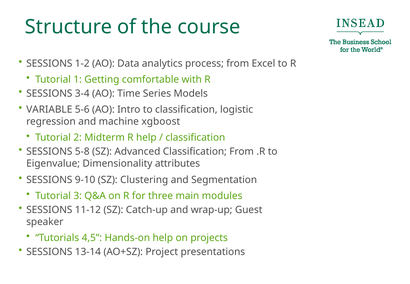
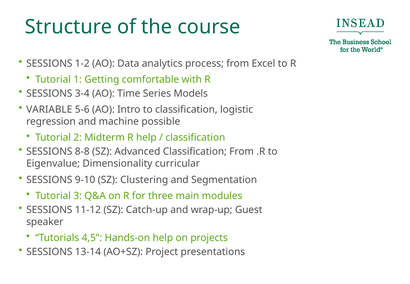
xgboost: xgboost -> possible (161, 122)
5-8: 5-8 -> 8-8 (82, 152)
attributes: attributes -> curricular (177, 164)
